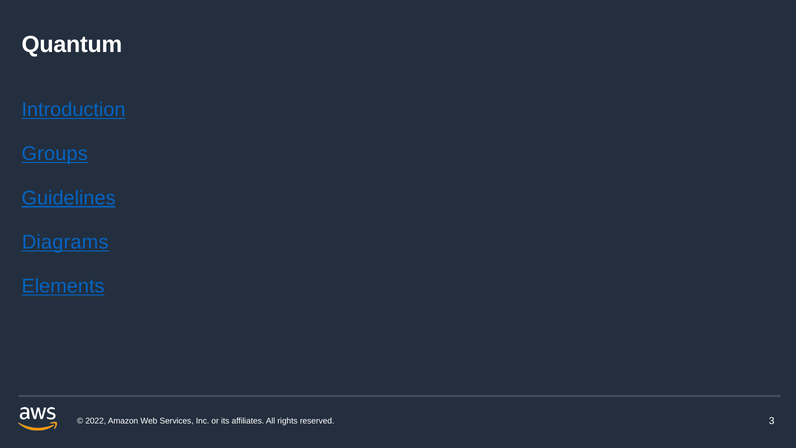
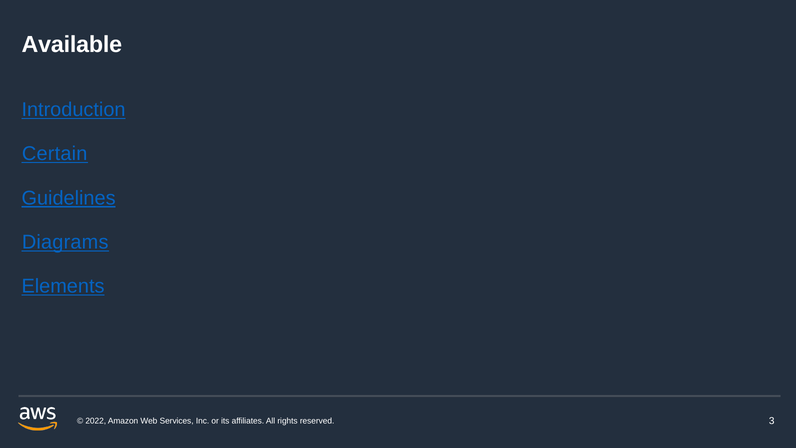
Quantum: Quantum -> Available (72, 45)
Groups: Groups -> Certain (55, 154)
